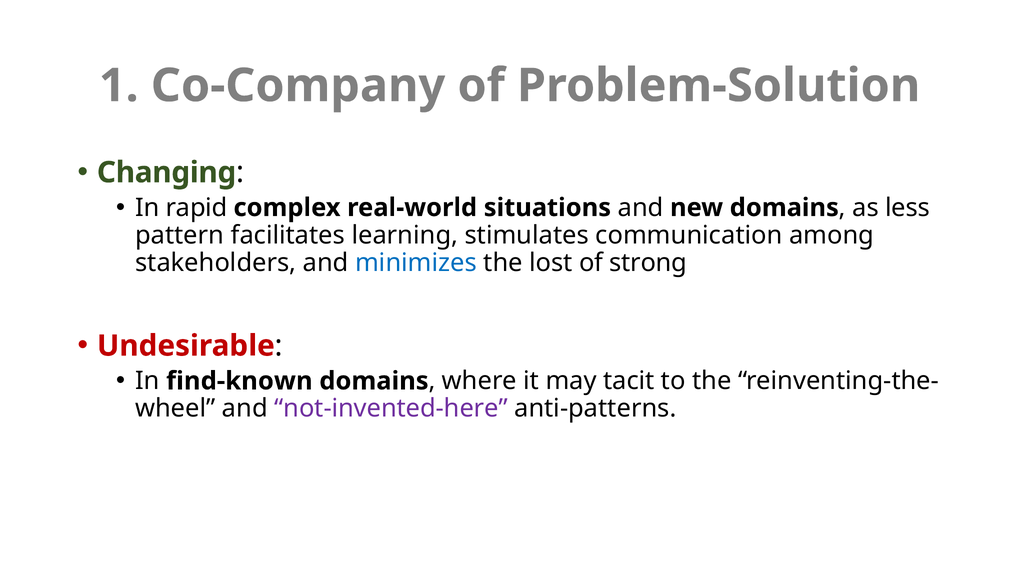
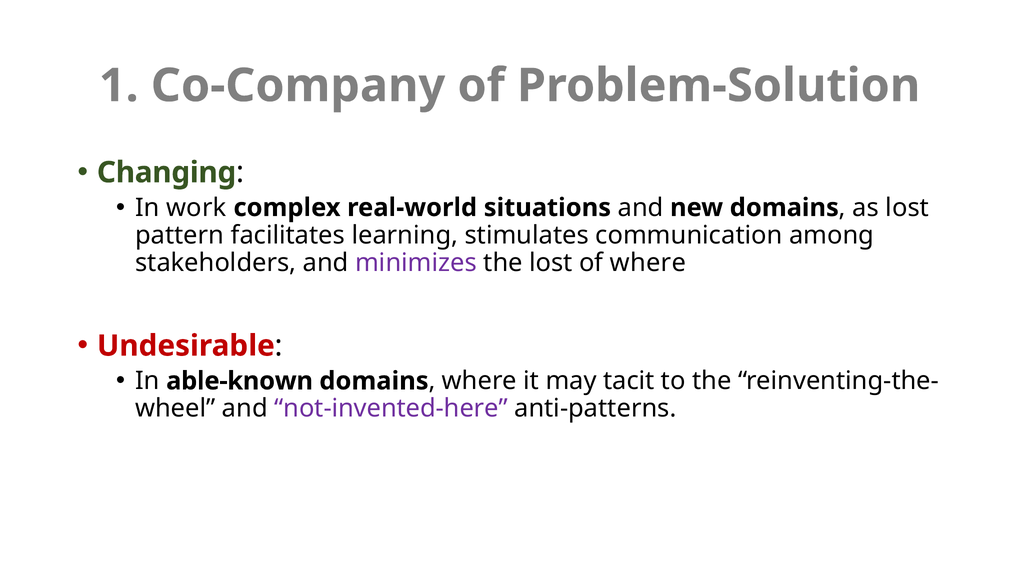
rapid: rapid -> work (196, 208)
as less: less -> lost (907, 208)
minimizes colour: blue -> purple (416, 263)
of strong: strong -> where (648, 263)
find-known: find-known -> able-known (240, 381)
